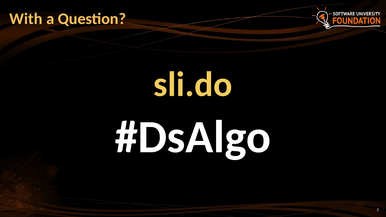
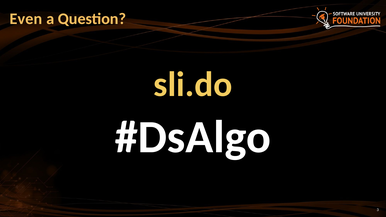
With: With -> Even (26, 19)
